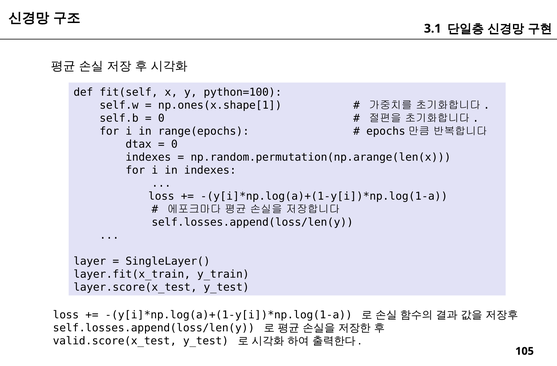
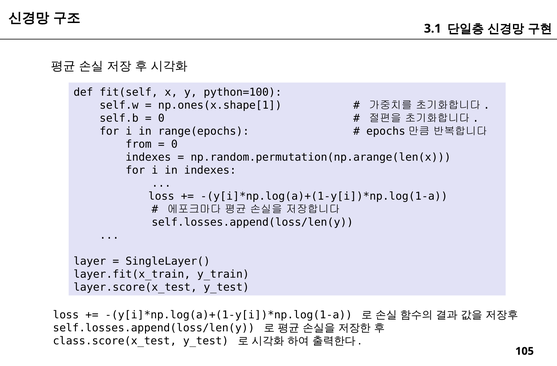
dtax: dtax -> from (139, 144)
valid.score(x_test: valid.score(x_test -> class.score(x_test (115, 341)
